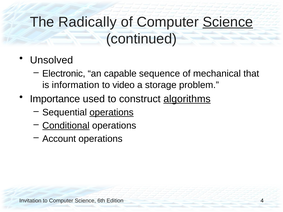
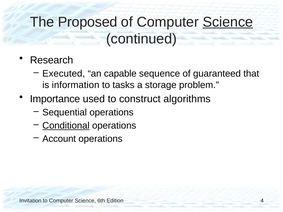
Radically: Radically -> Proposed (88, 22)
Unsolved: Unsolved -> Research (52, 60)
Electronic: Electronic -> Executed (64, 74)
mechanical: mechanical -> guaranteed (217, 74)
video: video -> tasks (124, 85)
algorithms underline: present -> none (187, 99)
operations underline: present -> none (112, 113)
